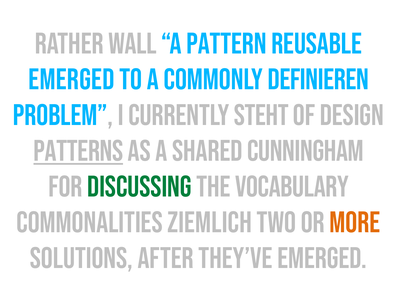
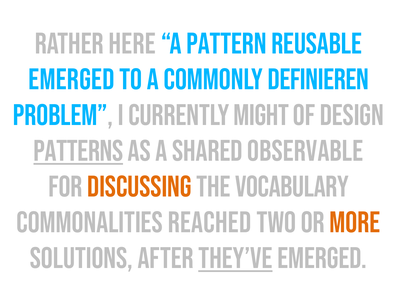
wall: wall -> here (132, 44)
steht: steht -> might (261, 115)
cunningham: cunningham -> observable (305, 151)
discussing colour: green -> orange (139, 187)
ziemlich: ziemlich -> reached (210, 222)
they’ve underline: none -> present (235, 258)
